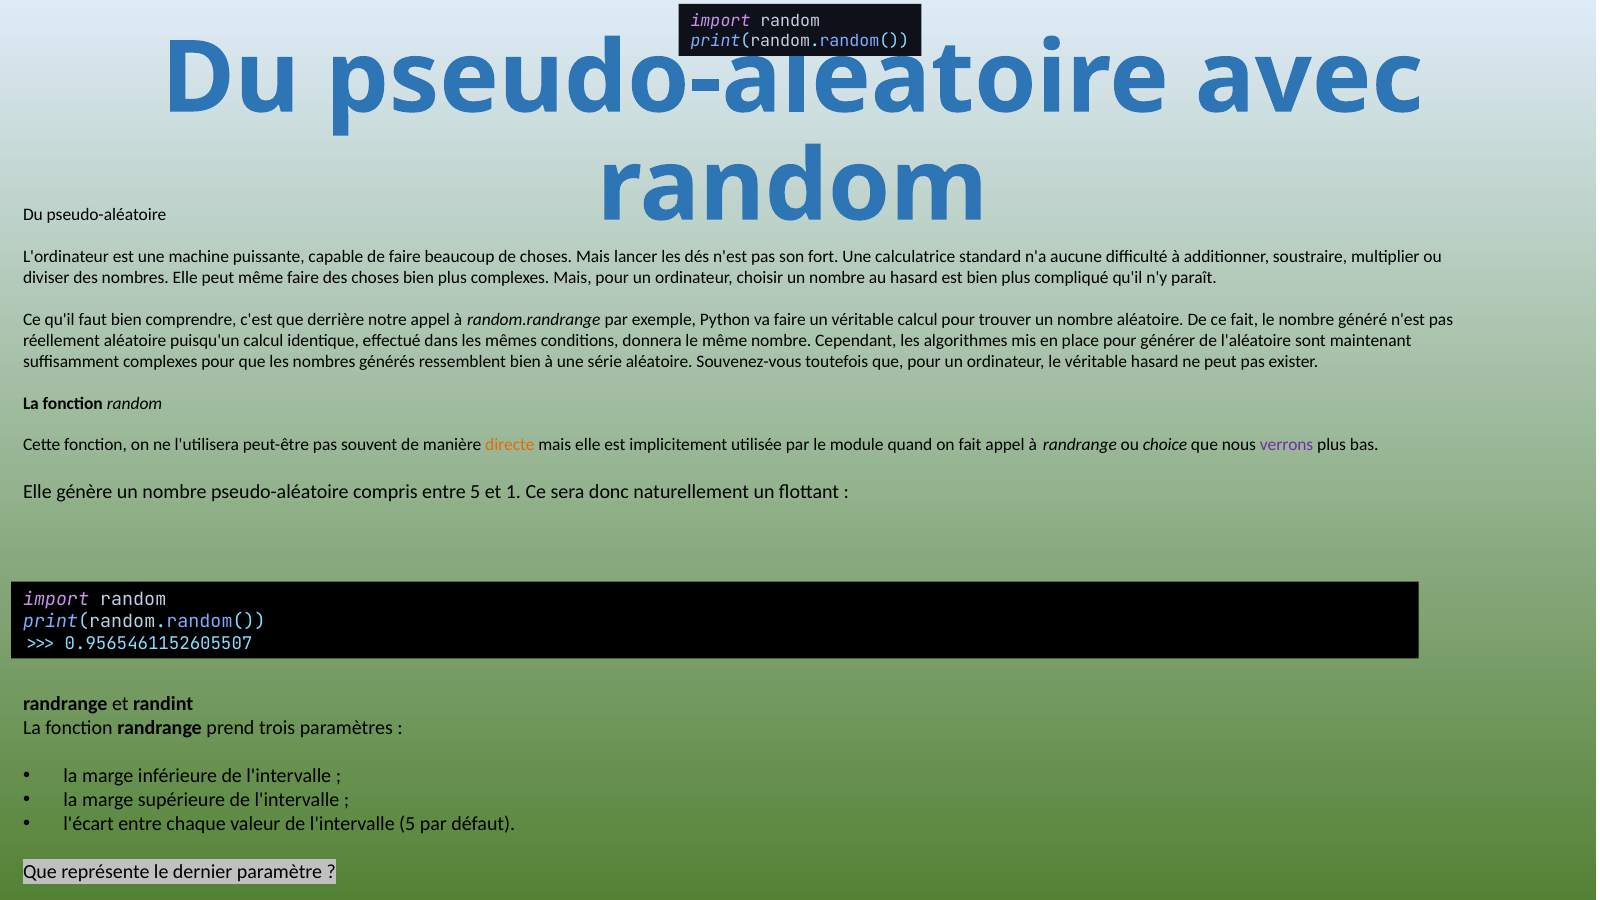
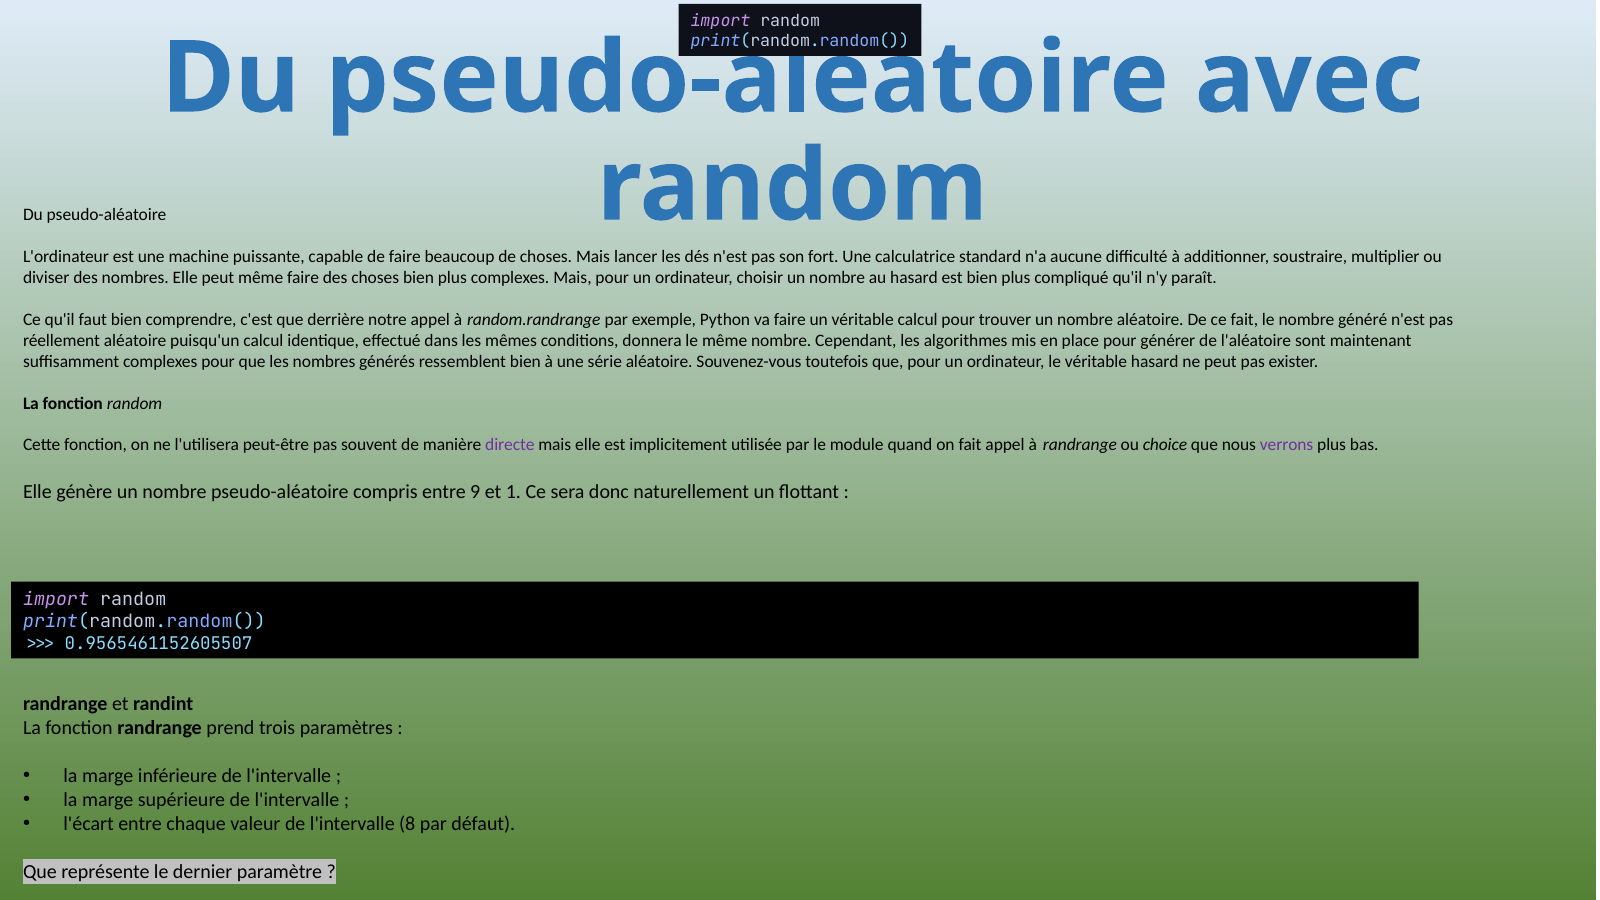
directe colour: orange -> purple (510, 445)
entre 5: 5 -> 9 (475, 492)
l'intervalle 5: 5 -> 8 (407, 824)
